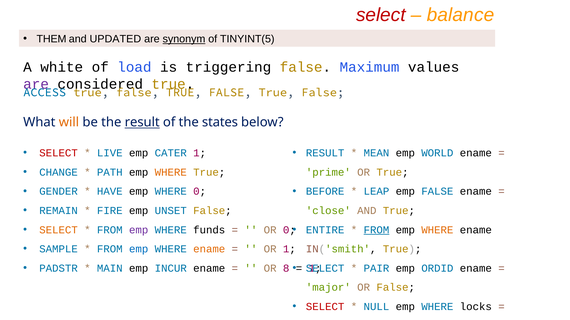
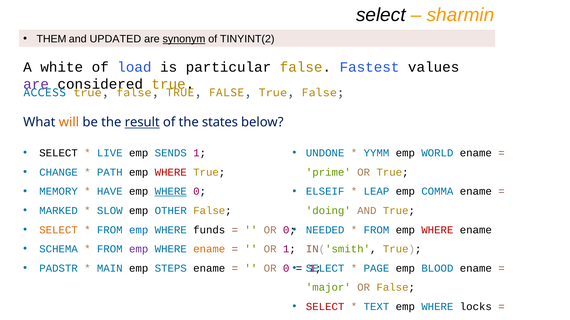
select colour: red -> black (381, 15)
balance: balance -> sharmin (461, 15)
TINYINT(5: TINYINT(5 -> TINYINT(2 (247, 39)
triggering: triggering -> particular (228, 67)
Maximum: Maximum -> Fastest (370, 67)
SELECT colour: red -> black (59, 153)
CATER: CATER -> SENDS (171, 153)
RESULT: RESULT -> UNDONE (325, 153)
MEAN: MEAN -> YYMM (376, 153)
WHERE colour: orange -> red (171, 173)
GENDER: GENDER -> MEMORY (59, 192)
WHERE underline: none -> present (171, 192)
BEFORE: BEFORE -> ELSEIF (325, 192)
emp FALSE: FALSE -> COMMA (437, 192)
REMAIN: REMAIN -> MARKED (59, 211)
FIRE: FIRE -> SLOW (110, 211)
UNSET: UNSET -> OTHER (171, 211)
close: close -> doing (328, 211)
emp colour: purple -> blue (139, 230)
ENTIRE: ENTIRE -> NEEDED (325, 230)
FROM underline: present -> none (376, 230)
WHERE colour: orange -> red (437, 230)
SAMPLE: SAMPLE -> SCHEMA (59, 250)
emp colour: blue -> purple (139, 250)
INCUR: INCUR -> STEPS (171, 269)
8: 8 -> 0 (286, 269)
PAIR: PAIR -> PAGE (376, 269)
ORDID: ORDID -> BLOOD (437, 269)
NULL: NULL -> TEXT (376, 307)
